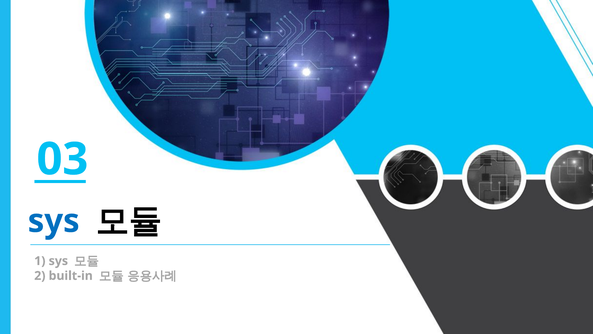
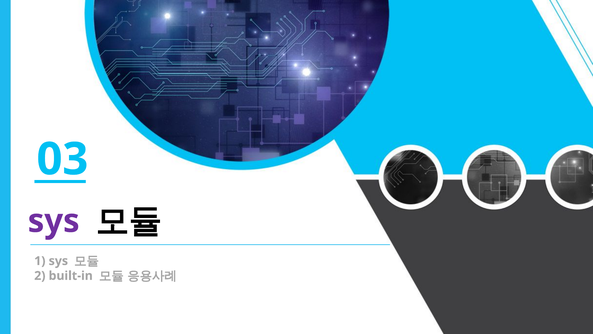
sys colour: blue -> purple (54, 221)
